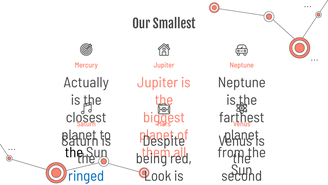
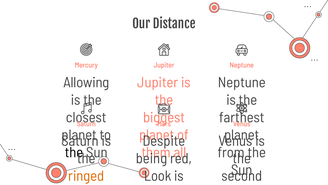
Smallest: Smallest -> Distance (174, 24)
Actually: Actually -> Allowing (86, 82)
ringed colour: blue -> orange (86, 176)
